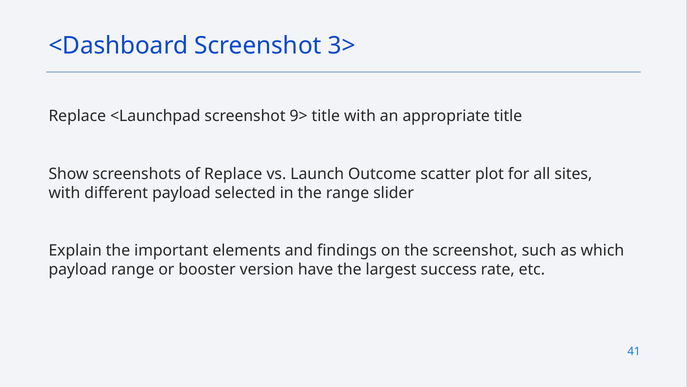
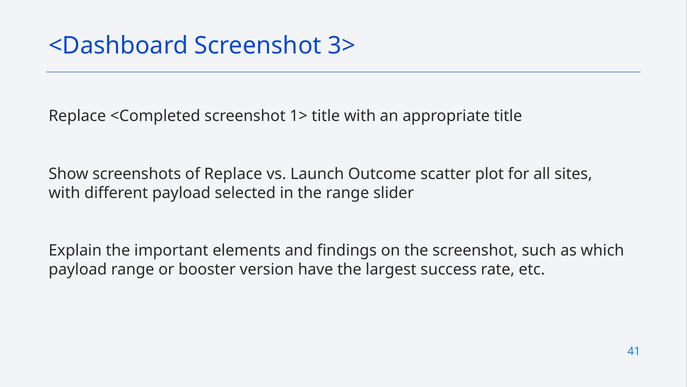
<Launchpad: <Launchpad -> <Completed (155, 116)
9>: 9> -> 1> (299, 116)
